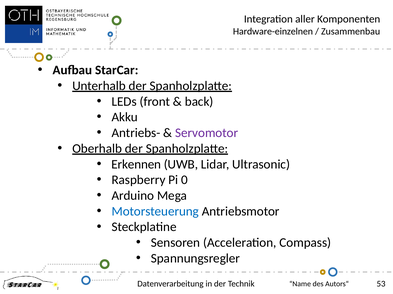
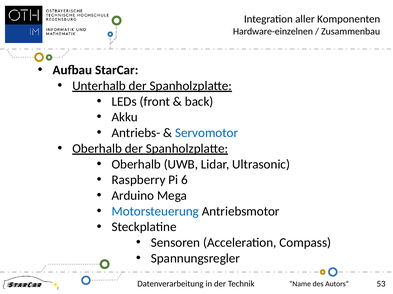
Servomotor colour: purple -> blue (207, 133)
Erkennen: Erkennen -> Oberhalb (136, 165)
0: 0 -> 6 (184, 180)
